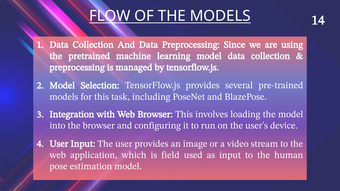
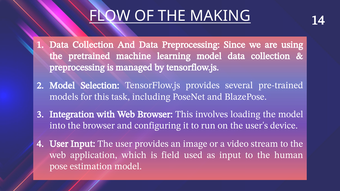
THE MODELS: MODELS -> MAKING (220, 16)
